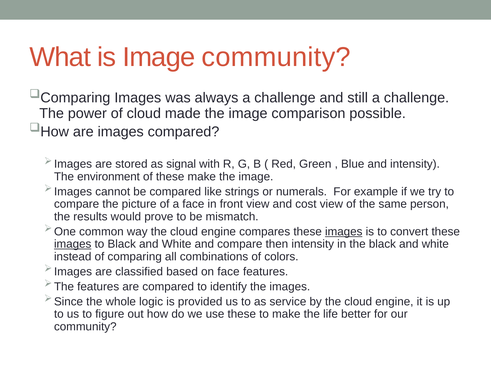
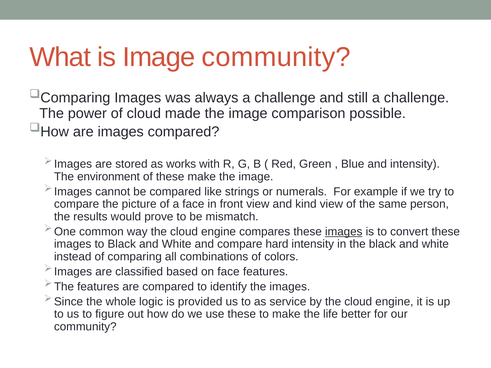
signal: signal -> works (181, 164)
cost: cost -> kind (306, 204)
images underline: present -> none (73, 244)
then: then -> hard (277, 244)
